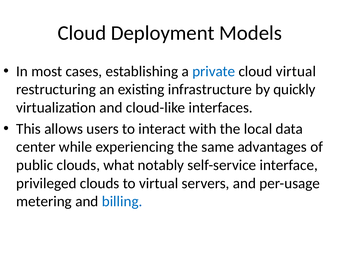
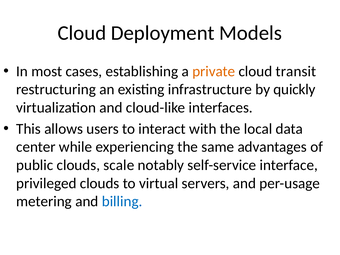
private colour: blue -> orange (214, 71)
cloud virtual: virtual -> transit (296, 71)
what: what -> scale (119, 165)
